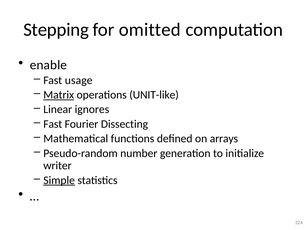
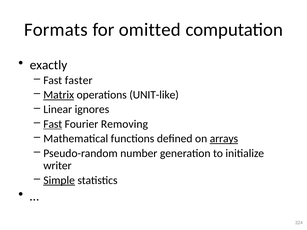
Stepping: Stepping -> Formats (56, 30)
enable: enable -> exactly (49, 65)
usage: usage -> faster (79, 80)
Fast underline: none -> present (53, 124)
Dissecting: Dissecting -> Removing (124, 124)
arrays underline: none -> present (224, 139)
